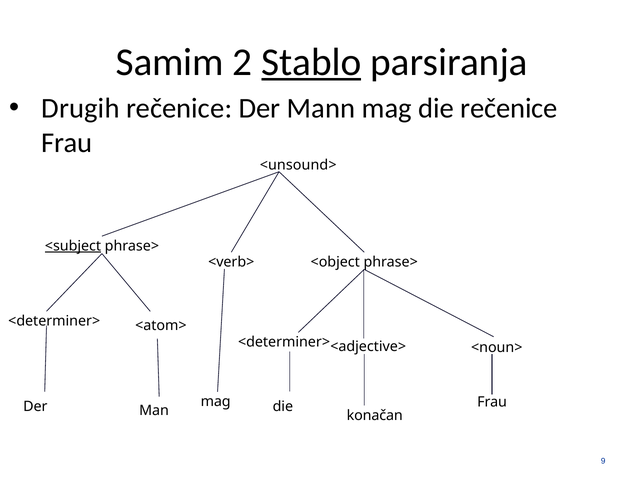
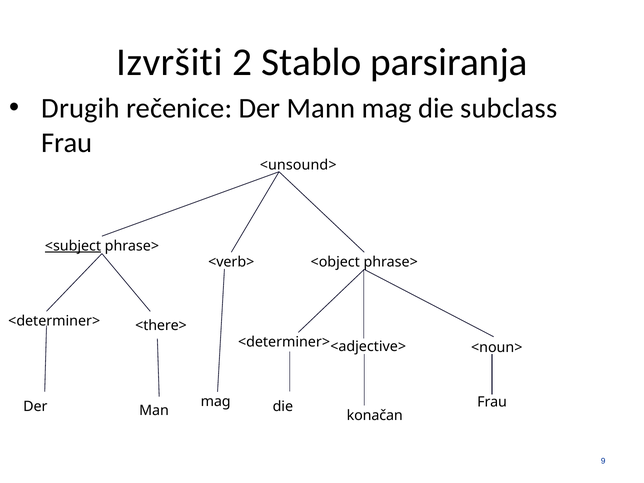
Samim: Samim -> Izvršiti (169, 62)
Stablo underline: present -> none (311, 62)
die rečenice: rečenice -> subclass (509, 108)
<atom>: <atom> -> <there> (161, 325)
